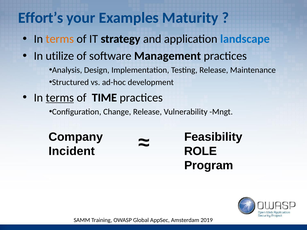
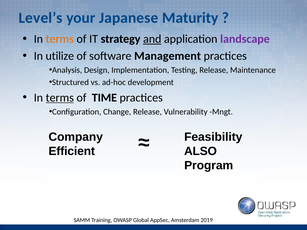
Effort’s: Effort’s -> Level’s (41, 18)
Examples: Examples -> Japanese (129, 18)
and underline: none -> present (152, 39)
landscape colour: blue -> purple (245, 39)
Incident: Incident -> Efficient (72, 151)
ROLE: ROLE -> ALSO (200, 151)
